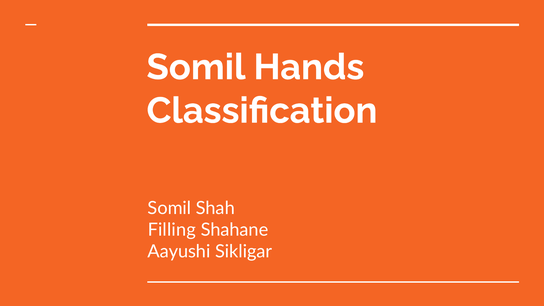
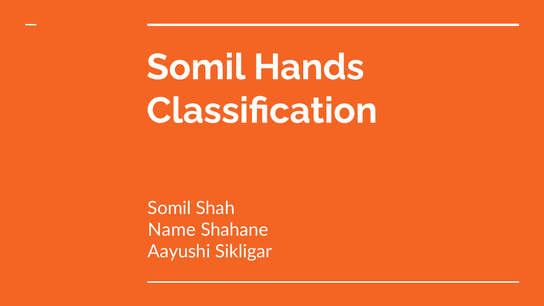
Filling: Filling -> Name (172, 230)
